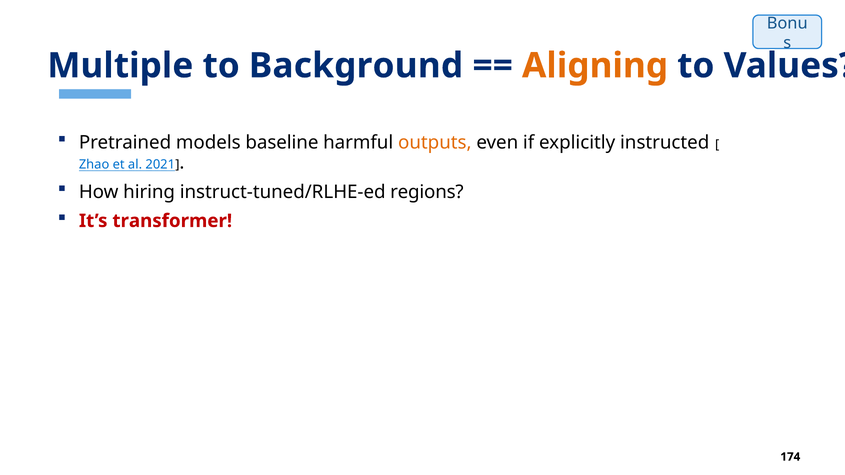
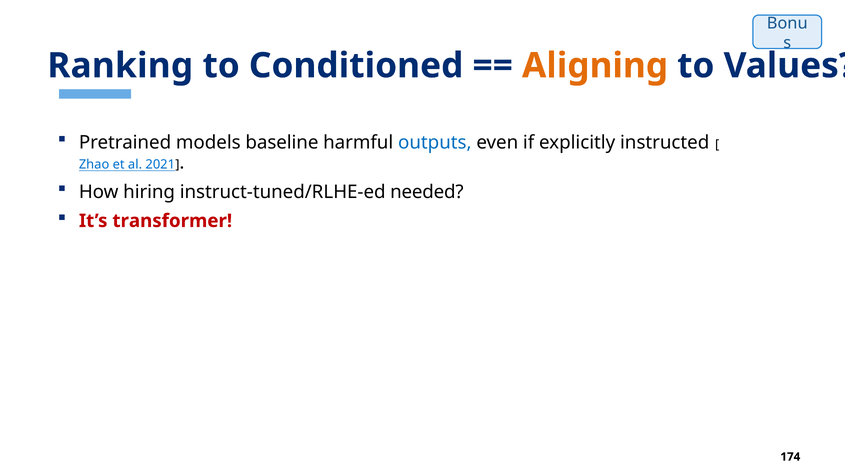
Multiple: Multiple -> Ranking (120, 66)
Background: Background -> Conditioned (356, 66)
outputs colour: orange -> blue (435, 143)
regions: regions -> needed (427, 192)
